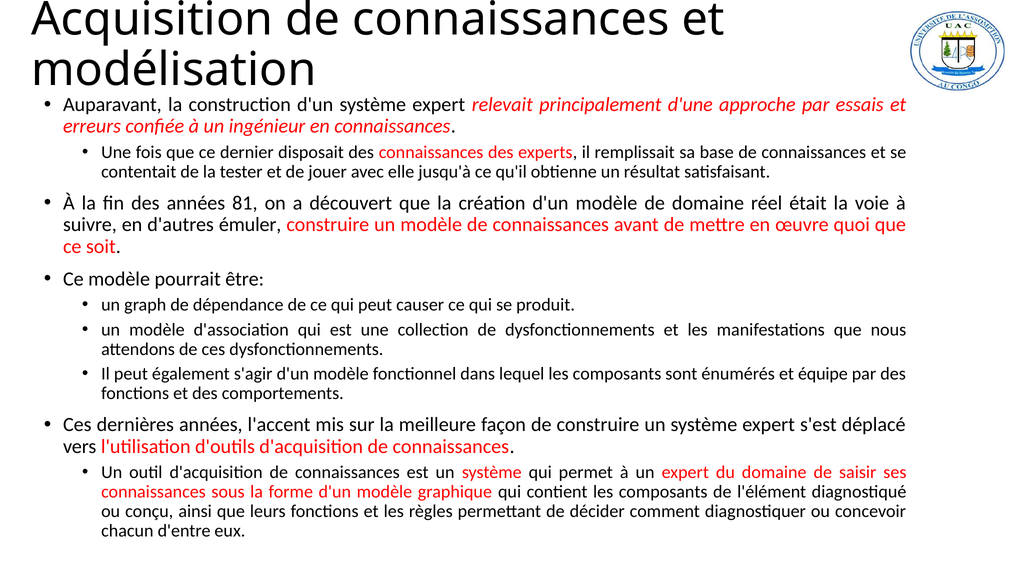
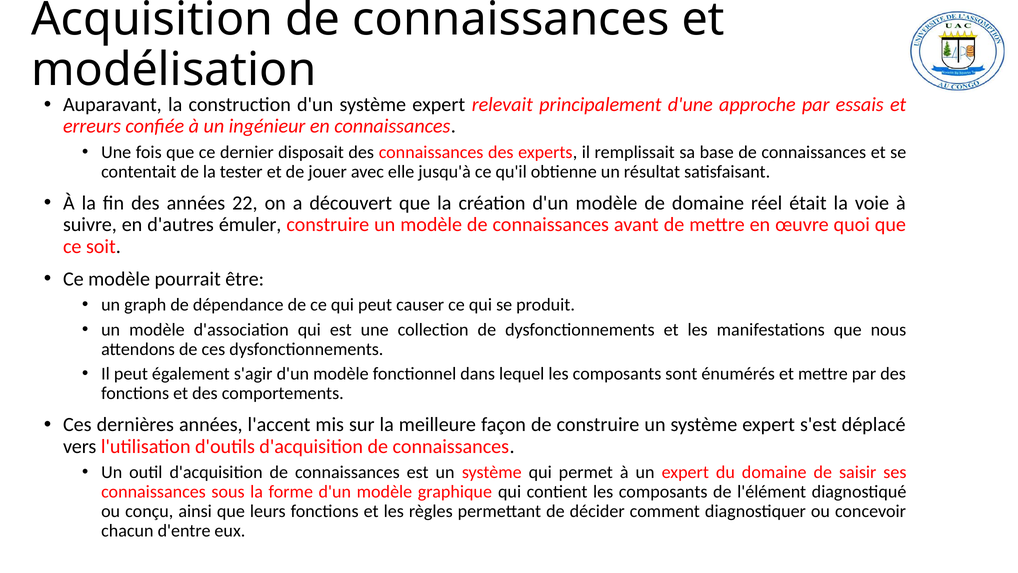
81: 81 -> 22 (245, 203)
et équipe: équipe -> mettre (823, 374)
